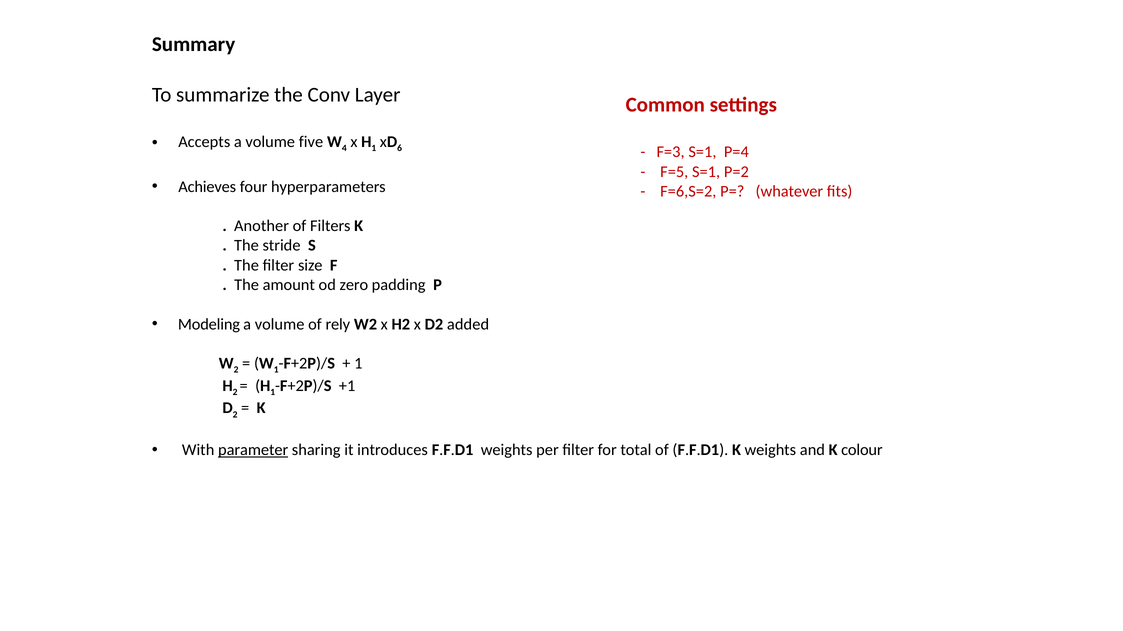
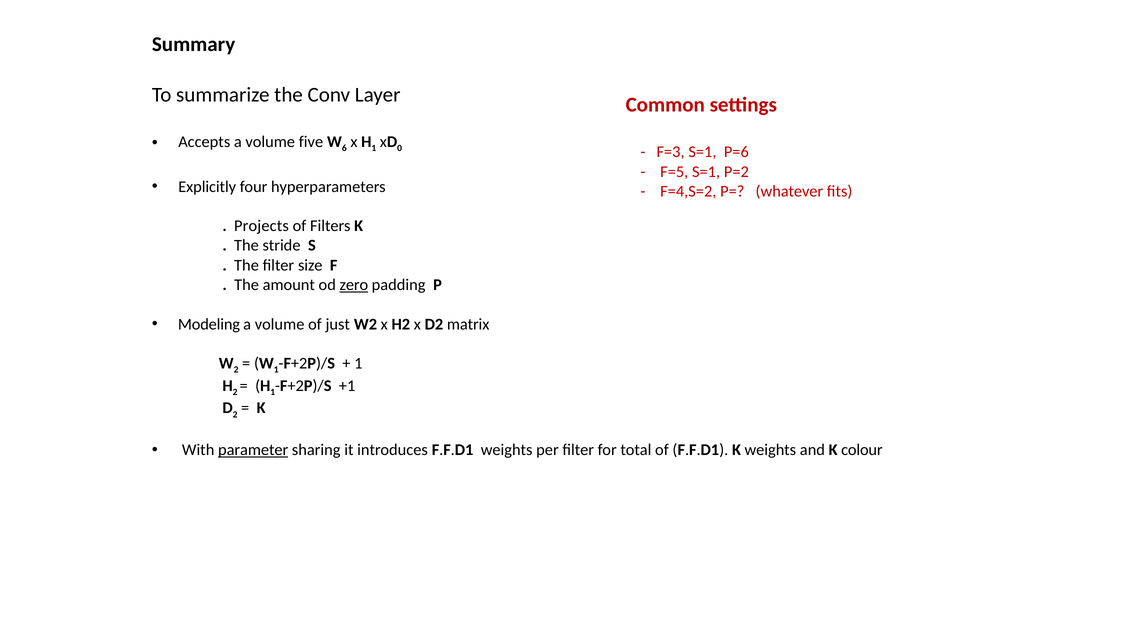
4: 4 -> 6 (344, 148)
6: 6 -> 0 (400, 148)
P=4: P=4 -> P=6 (736, 152)
Achieves: Achieves -> Explicitly (207, 187)
F=6,S=2: F=6,S=2 -> F=4,S=2 (688, 192)
Another: Another -> Projects (261, 226)
zero underline: none -> present (354, 285)
rely: rely -> just (338, 324)
added: added -> matrix (468, 324)
